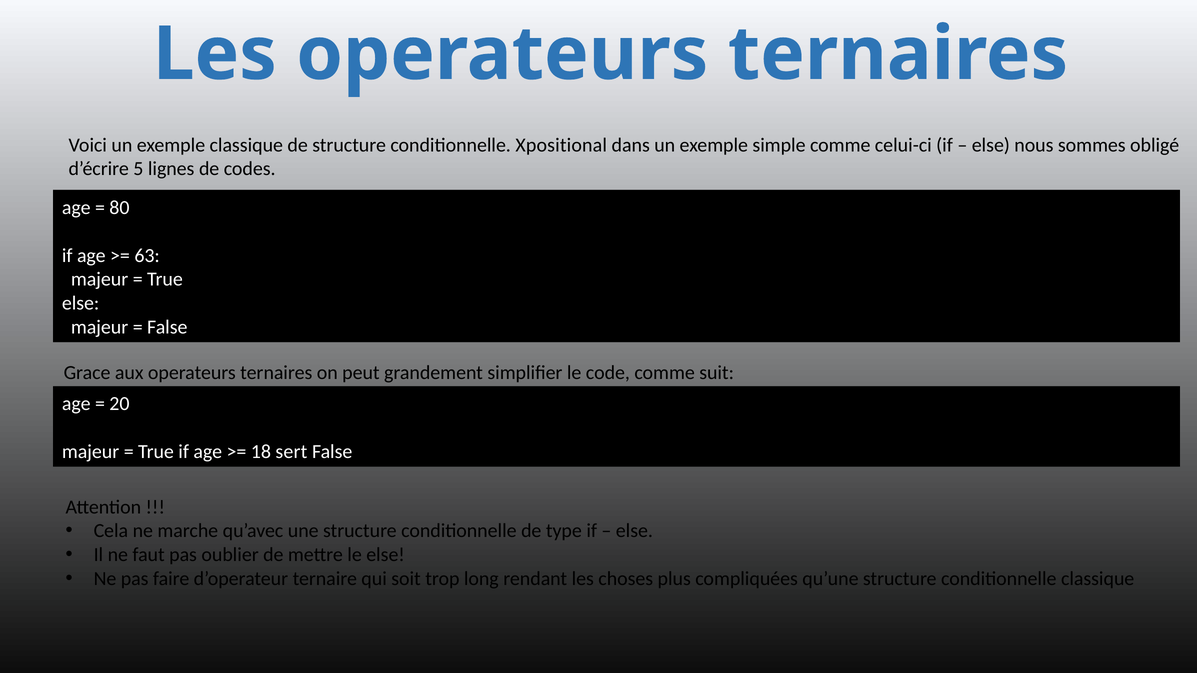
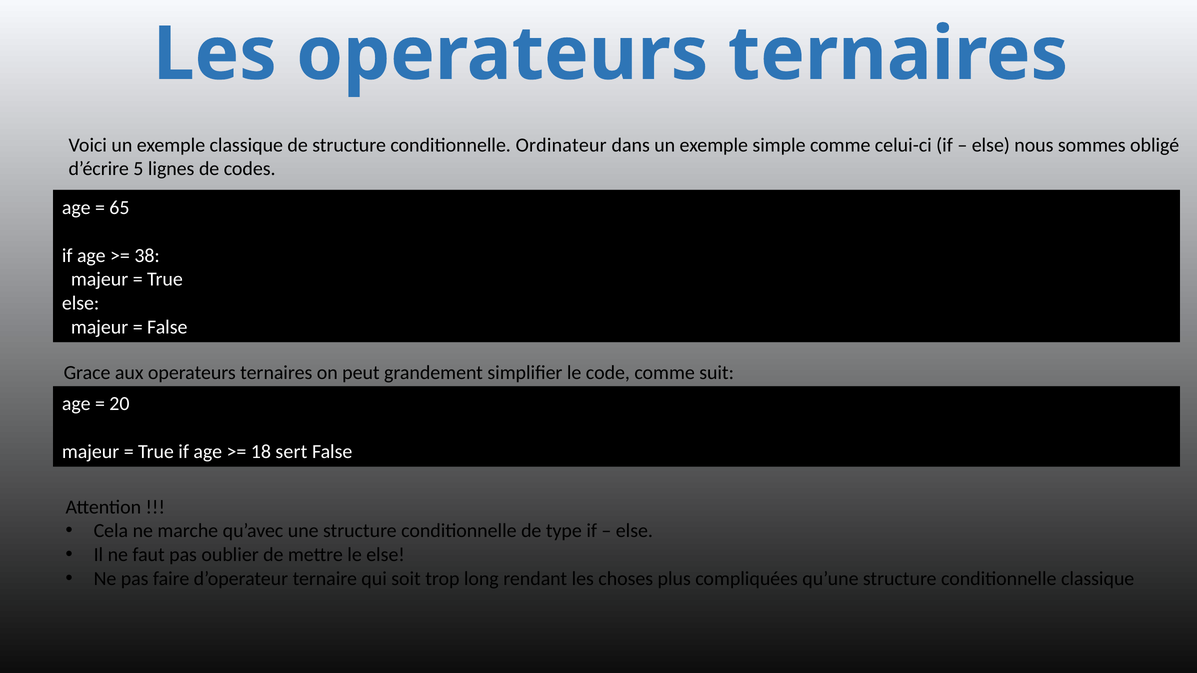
Xpositional: Xpositional -> Ordinateur (561, 145)
80: 80 -> 65 (119, 208)
63: 63 -> 38 (147, 256)
